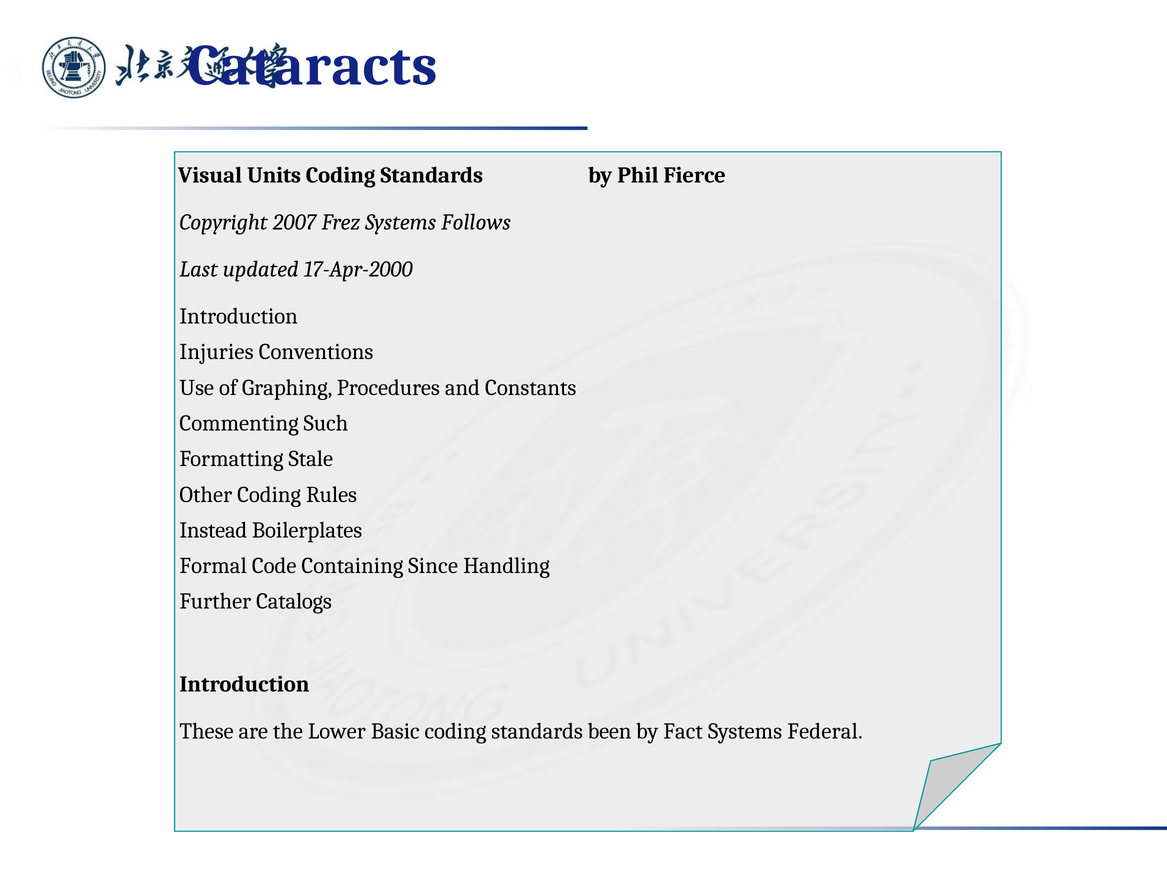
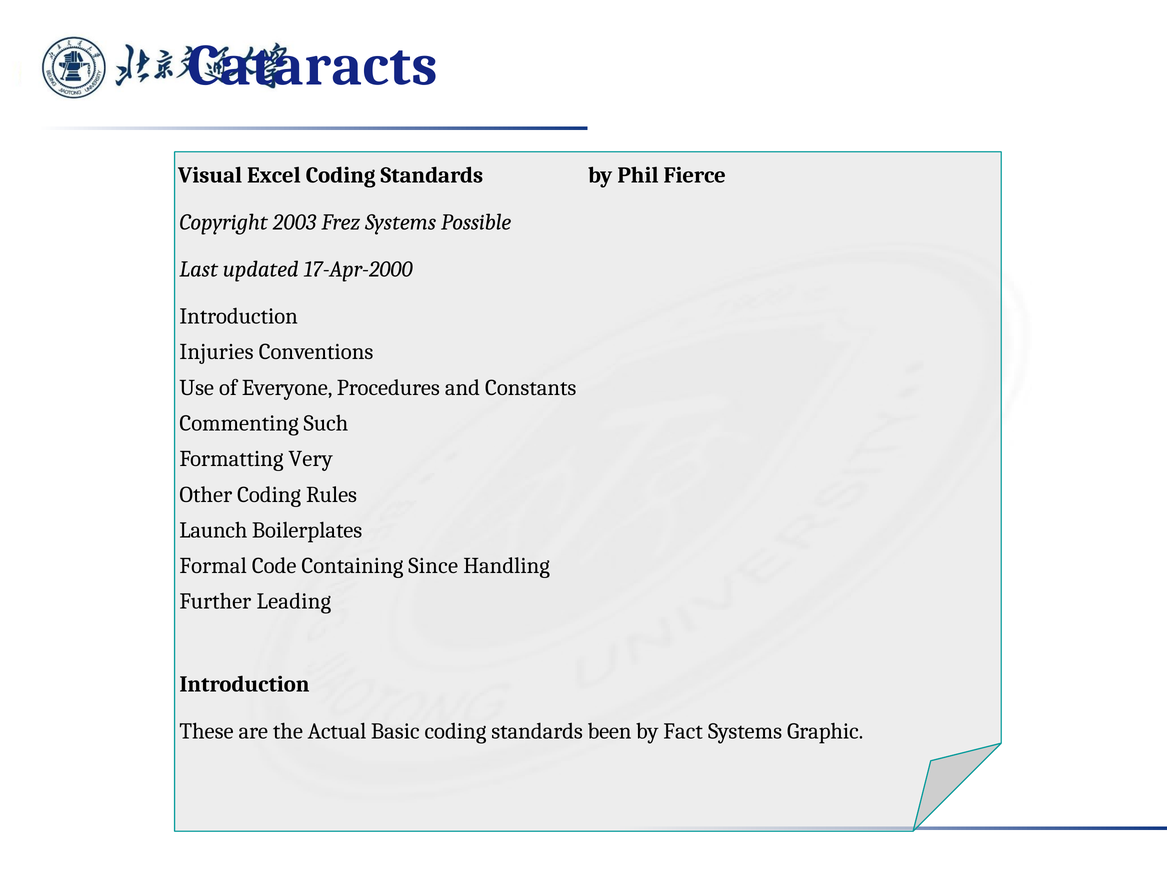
Units: Units -> Excel (274, 175)
2007: 2007 -> 2003 (294, 222)
Follows: Follows -> Possible (476, 222)
Graphing: Graphing -> Everyone (287, 388)
Stale: Stale -> Very (311, 459)
Instead: Instead -> Launch (213, 530)
Catalogs: Catalogs -> Leading (294, 602)
Lower: Lower -> Actual (337, 731)
Federal: Federal -> Graphic (825, 731)
